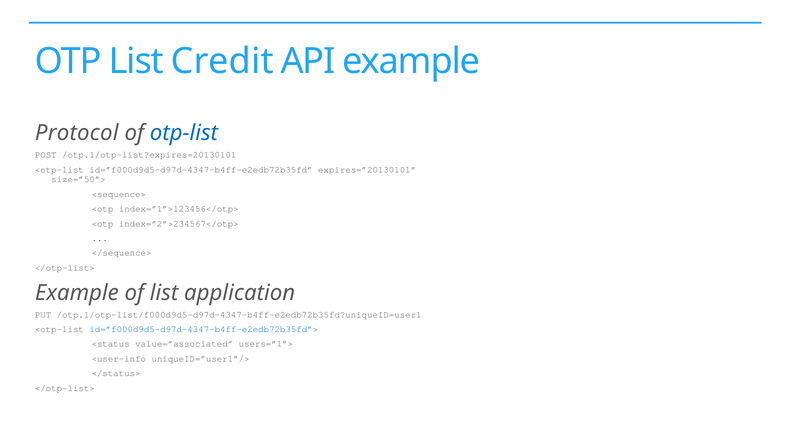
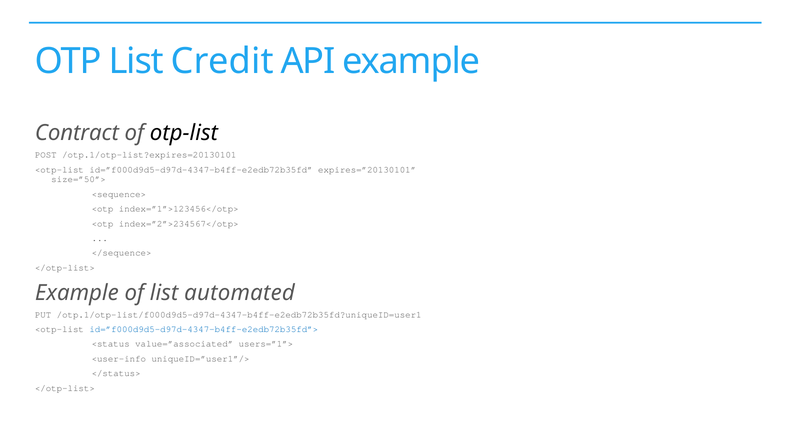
Protocol: Protocol -> Contract (77, 133)
otp-list colour: blue -> black (184, 133)
application: application -> automated (240, 293)
